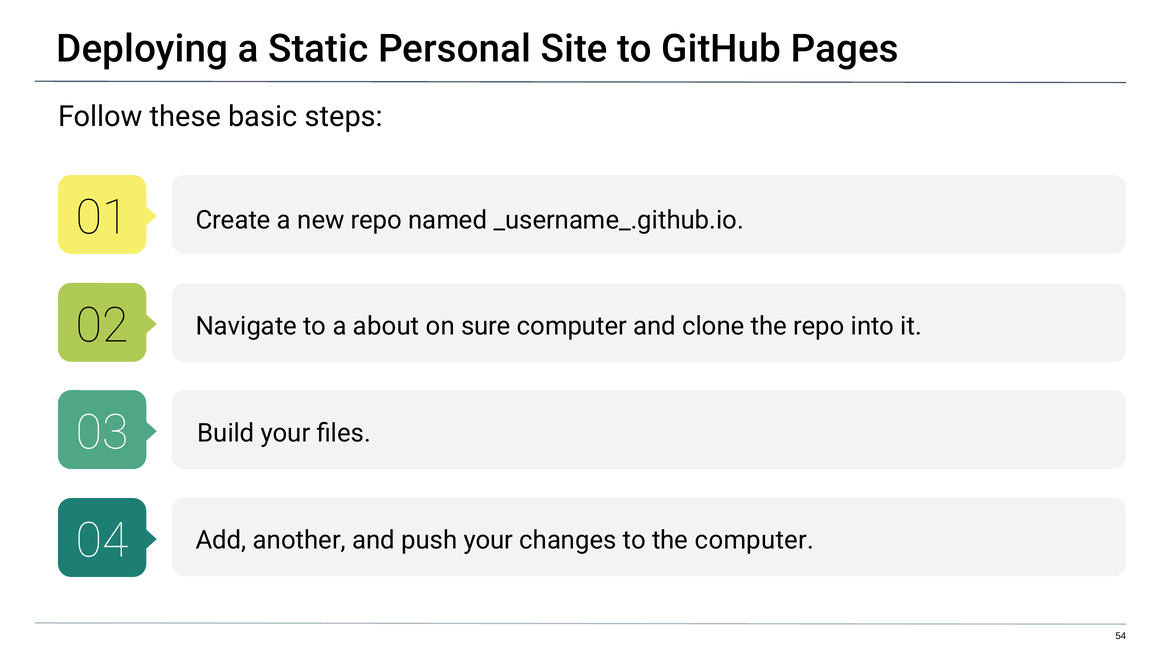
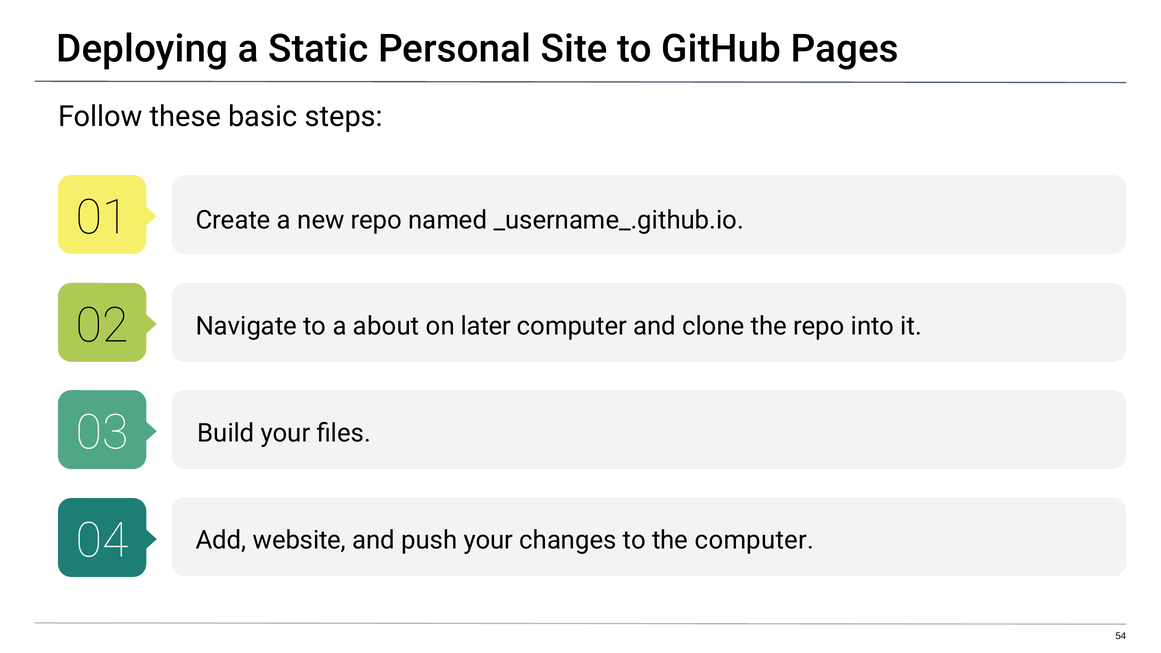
sure: sure -> later (486, 326)
another: another -> website (299, 540)
